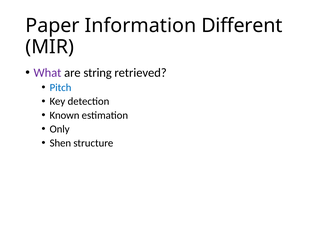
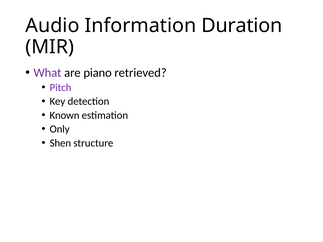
Paper: Paper -> Audio (52, 26)
Different: Different -> Duration (242, 26)
string: string -> piano (98, 73)
Pitch colour: blue -> purple (61, 88)
